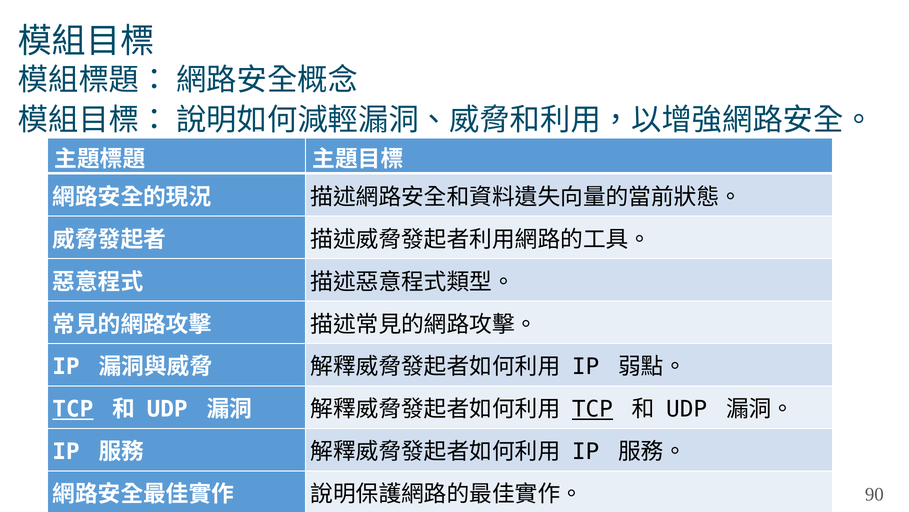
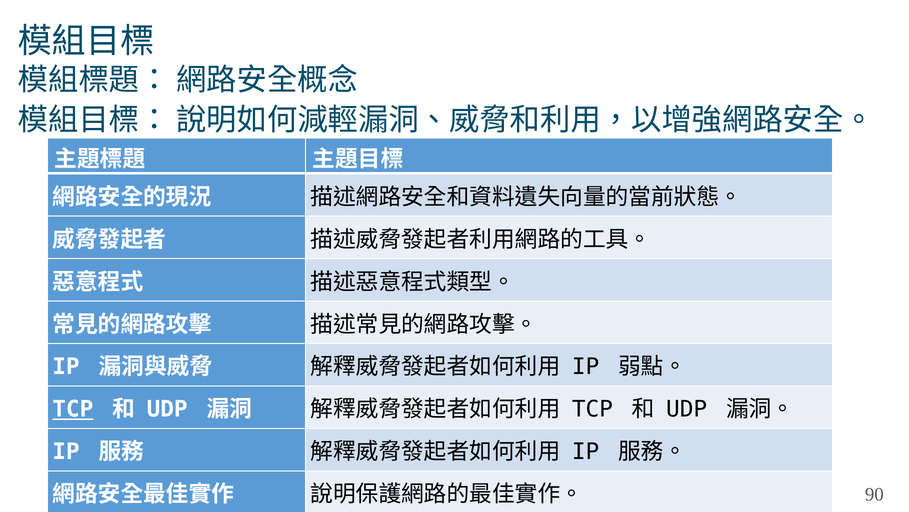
TCP underline: present -> none (592, 409)
